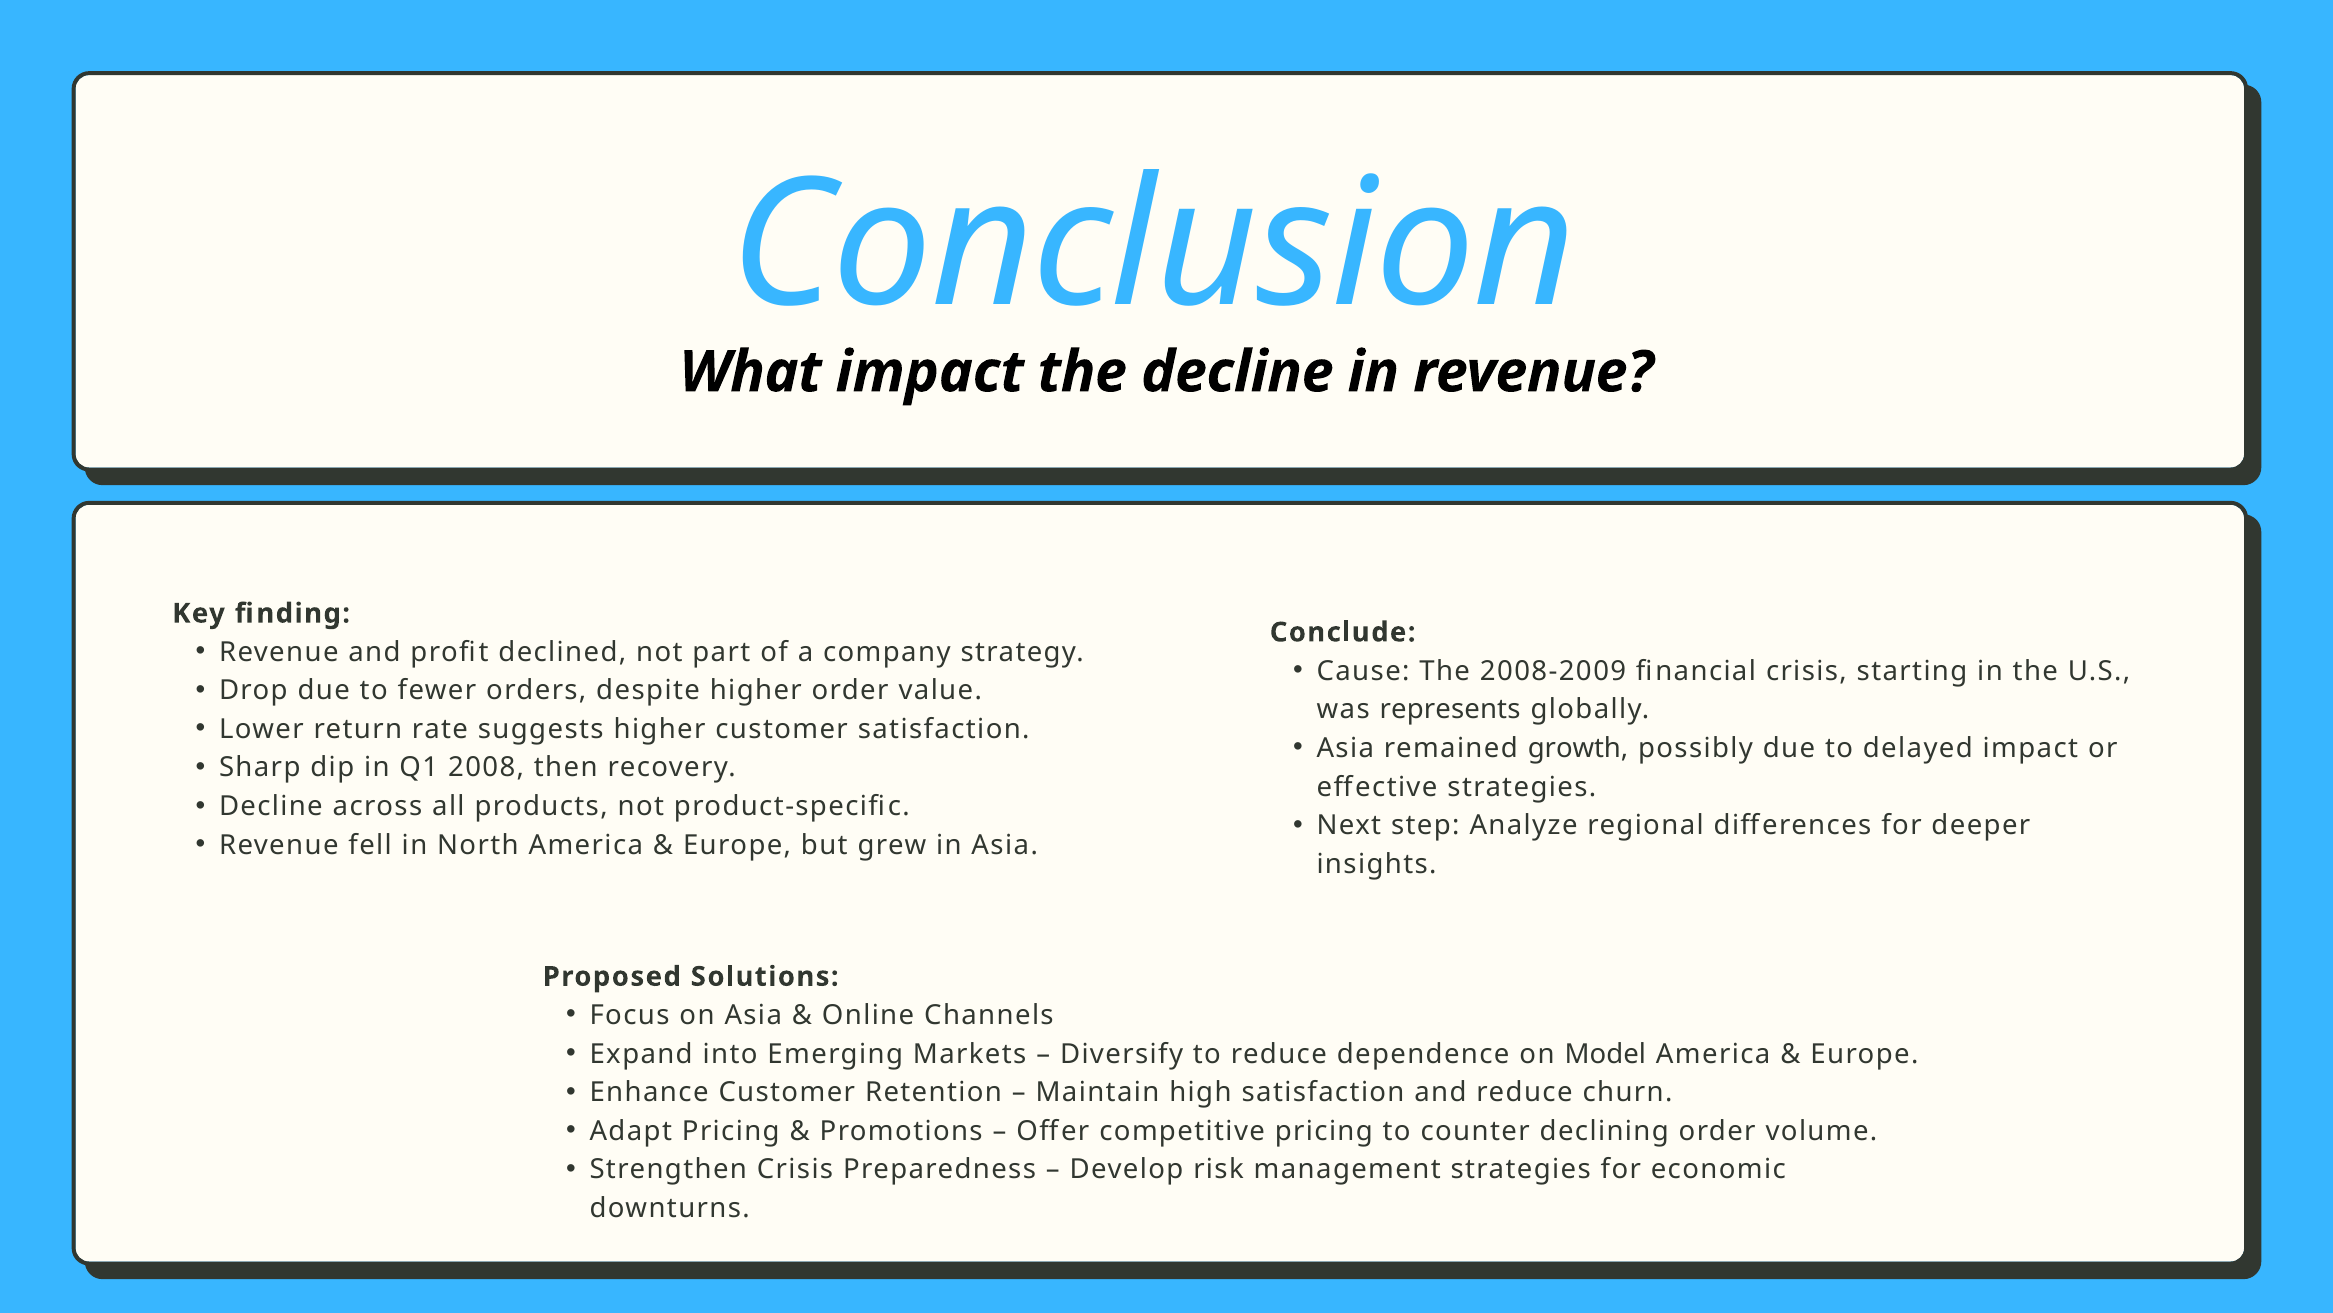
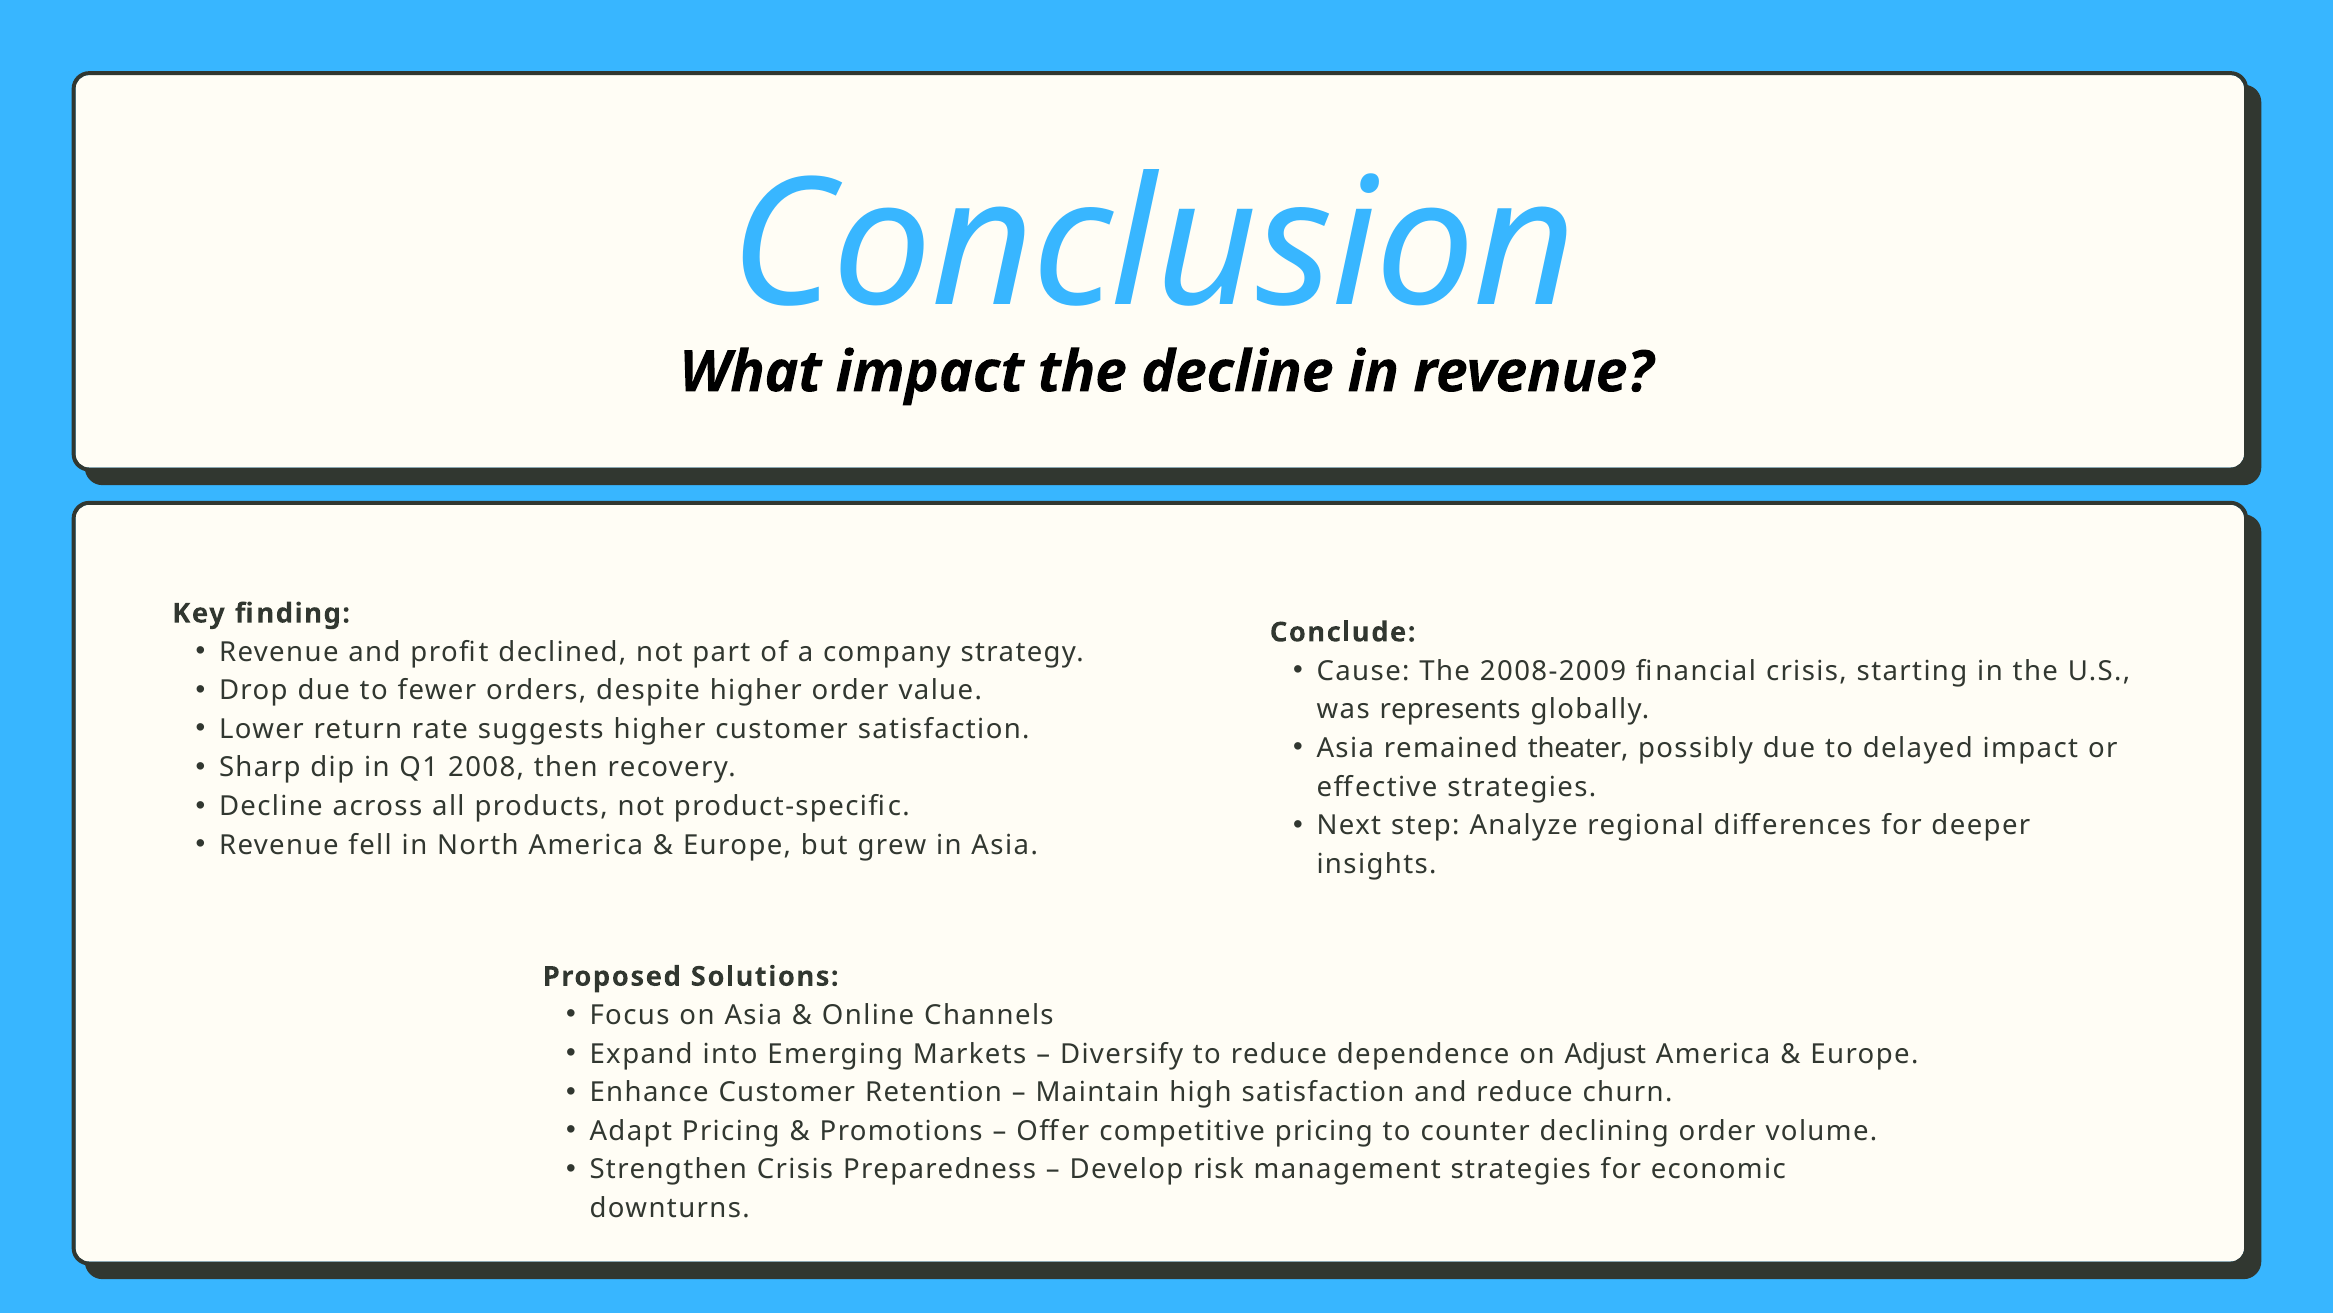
growth: growth -> theater (1578, 748)
Model: Model -> Adjust (1605, 1053)
